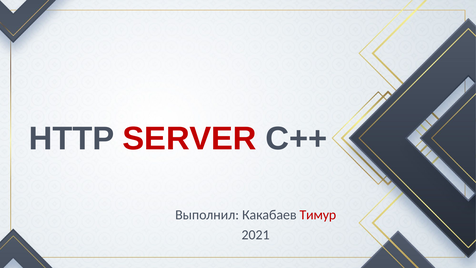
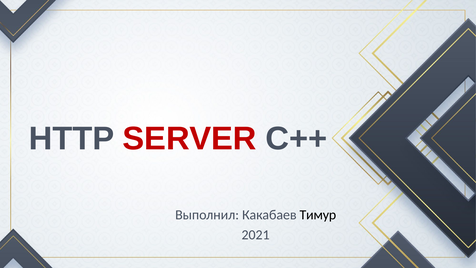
Тимур colour: red -> black (318, 215)
